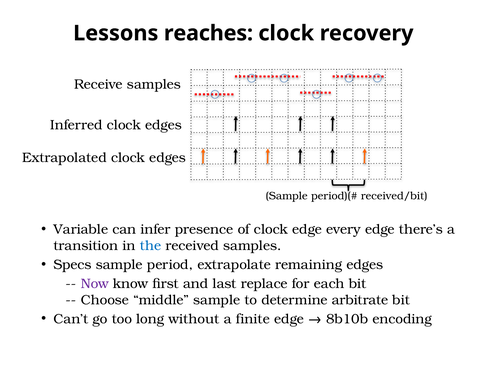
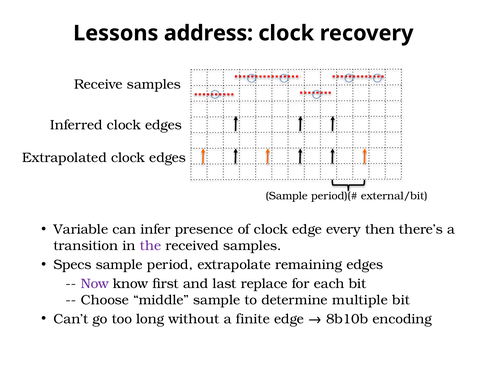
reaches: reaches -> address (208, 33)
received/bit: received/bit -> external/bit (394, 195)
every edge: edge -> then (380, 229)
the colour: blue -> purple (151, 245)
arbitrate: arbitrate -> multiple (360, 299)
